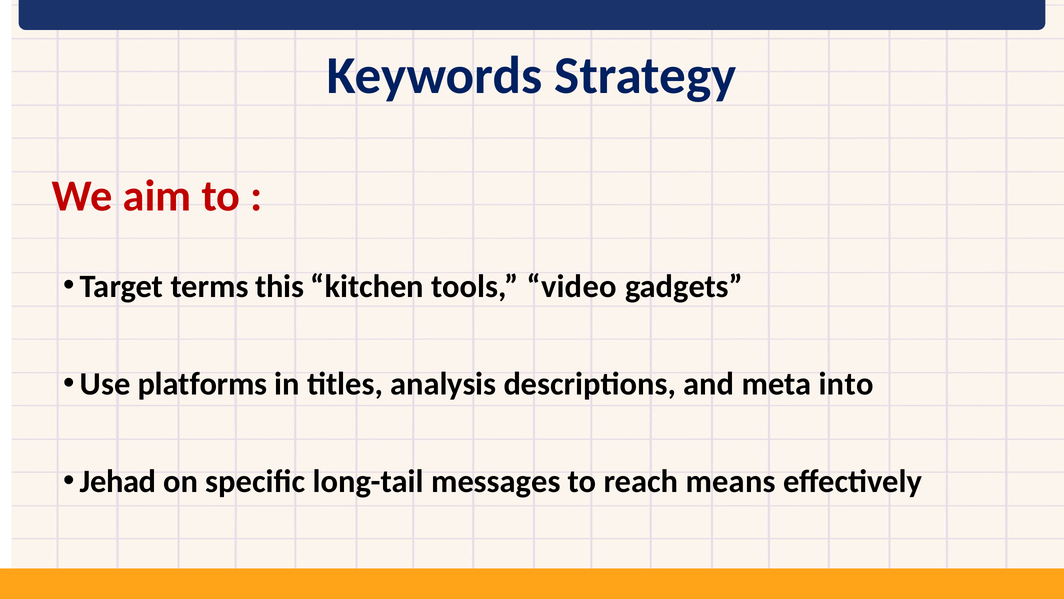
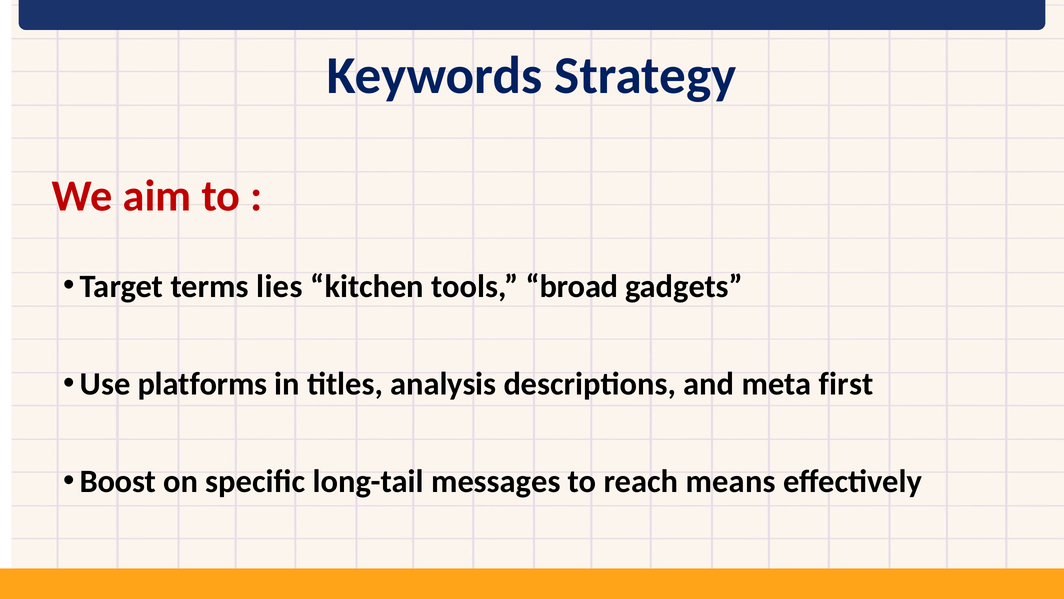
this: this -> lies (279, 286)
video: video -> broad (572, 286)
into: into -> first (846, 384)
Jehad: Jehad -> Boost (118, 481)
